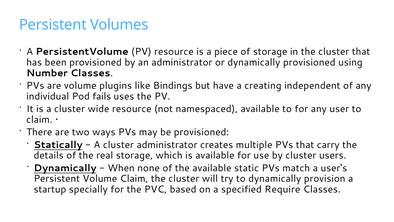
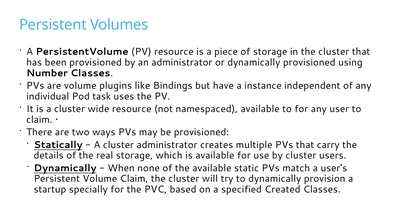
creating: creating -> instance (263, 86)
fails: fails -> task (102, 96)
Require: Require -> Created (282, 189)
